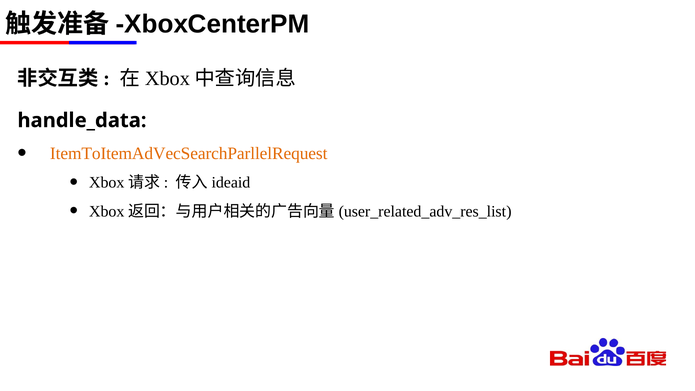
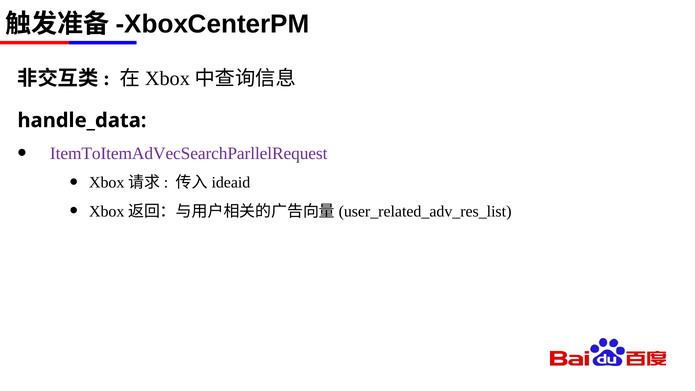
ItemToItemAdVecSearchParllelRequest colour: orange -> purple (189, 153)
